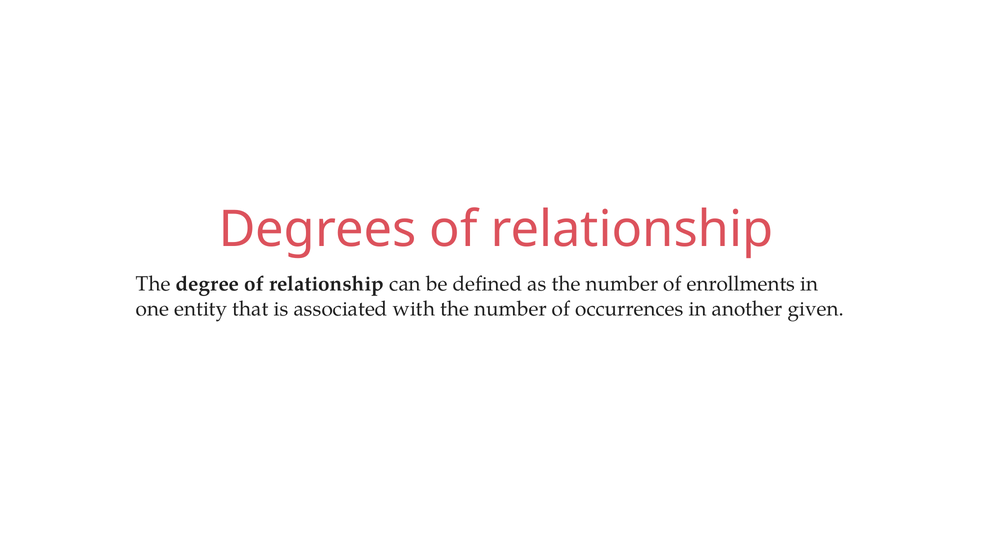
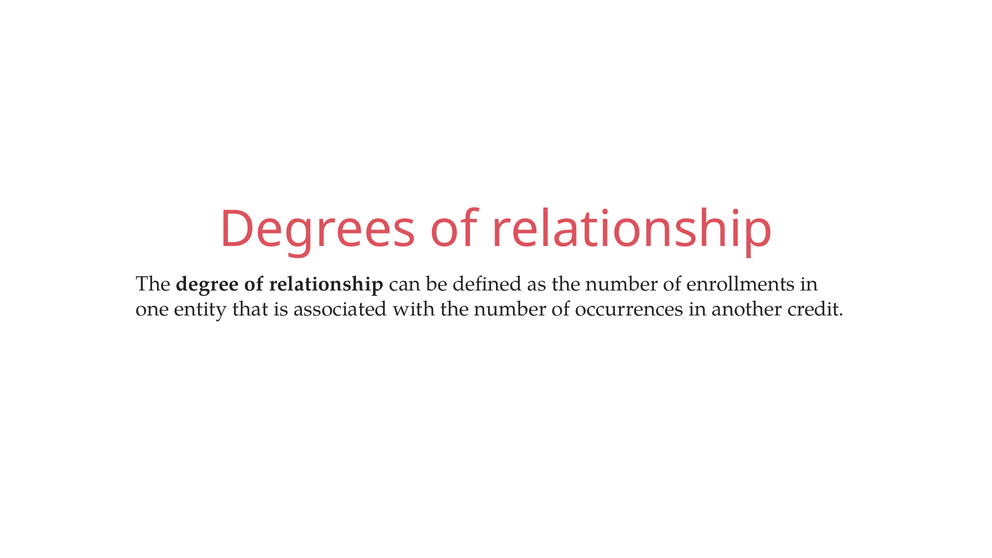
given: given -> credit (816, 309)
